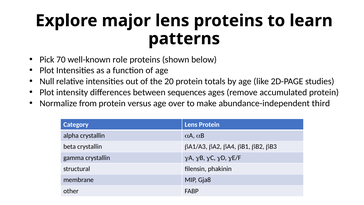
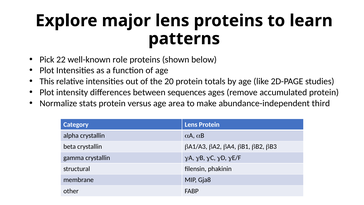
70: 70 -> 22 (61, 59)
Null: Null -> This (47, 81)
from: from -> stats (88, 103)
over: over -> area (177, 103)
